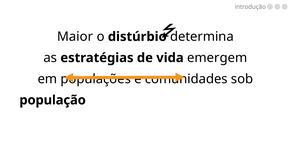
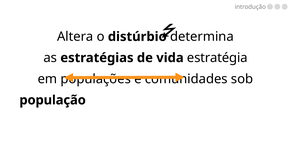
Maior: Maior -> Altera (75, 37)
emergem: emergem -> estratégia (217, 58)
